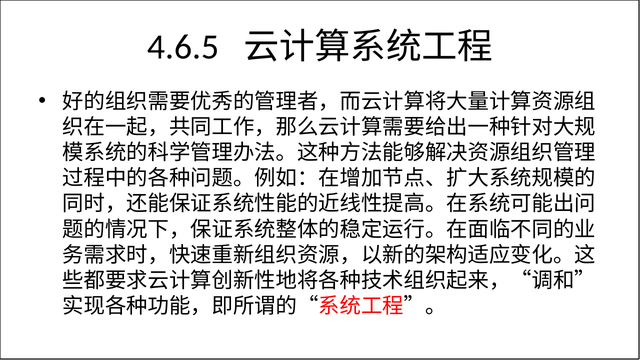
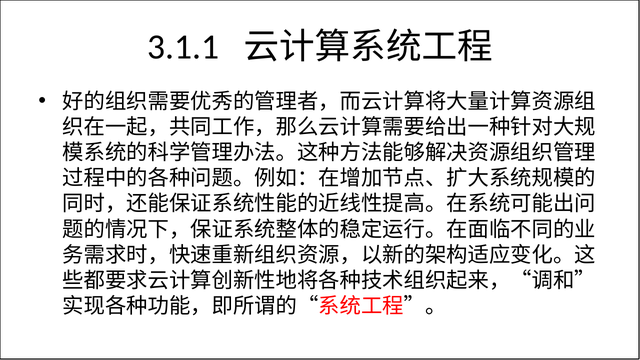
4.6.5: 4.6.5 -> 3.1.1 (183, 47)
